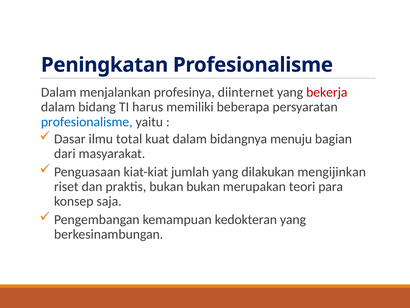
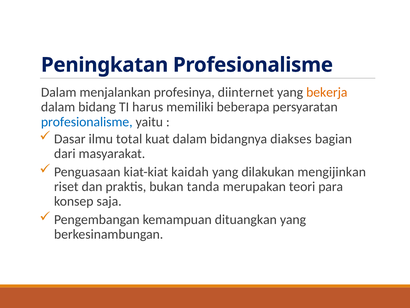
bekerja colour: red -> orange (327, 92)
menuju: menuju -> diakses (291, 139)
jumlah: jumlah -> kaidah (190, 172)
bukan bukan: bukan -> tanda (203, 186)
kedokteran: kedokteran -> dituangkan (246, 219)
